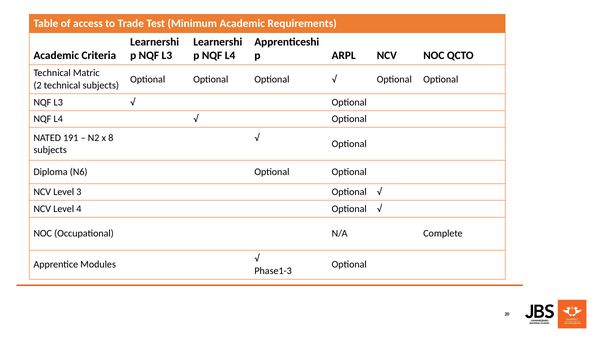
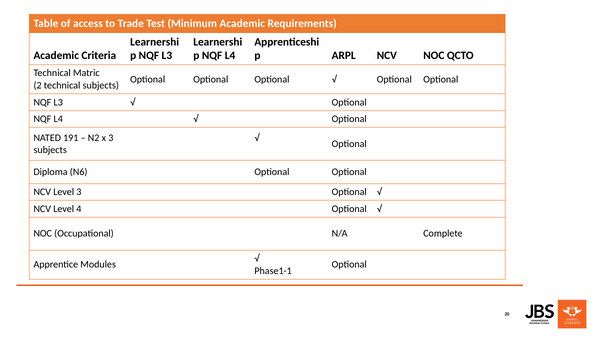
x 8: 8 -> 3 (111, 138)
Phase1-3: Phase1-3 -> Phase1-1 (273, 271)
